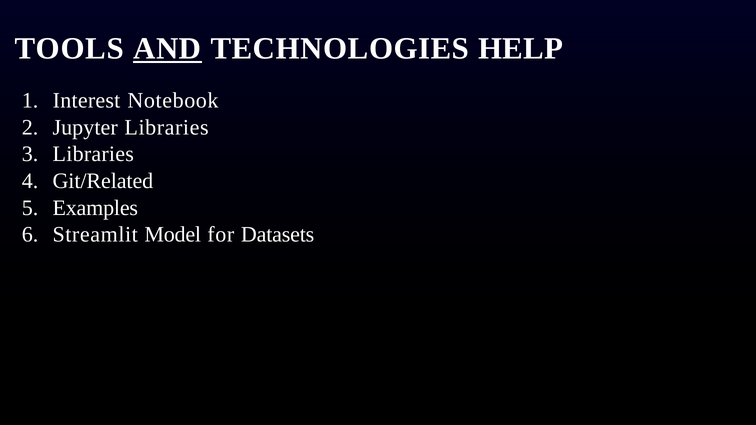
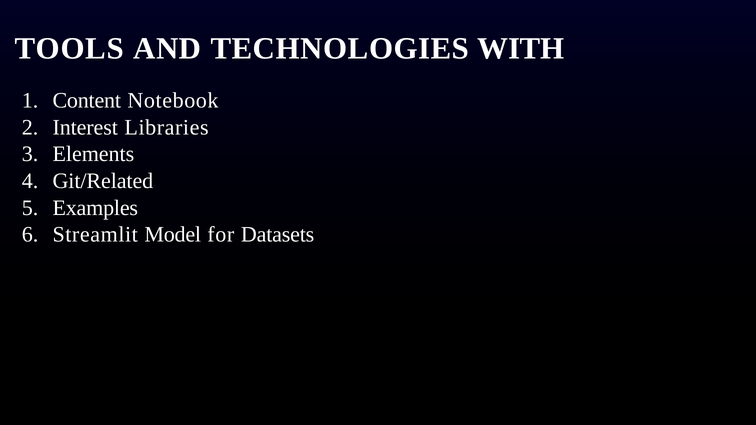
AND underline: present -> none (167, 49)
HELP: HELP -> WITH (521, 49)
Interest: Interest -> Content (87, 100)
Jupyter: Jupyter -> Interest (85, 127)
Libraries: Libraries -> Elements (93, 154)
